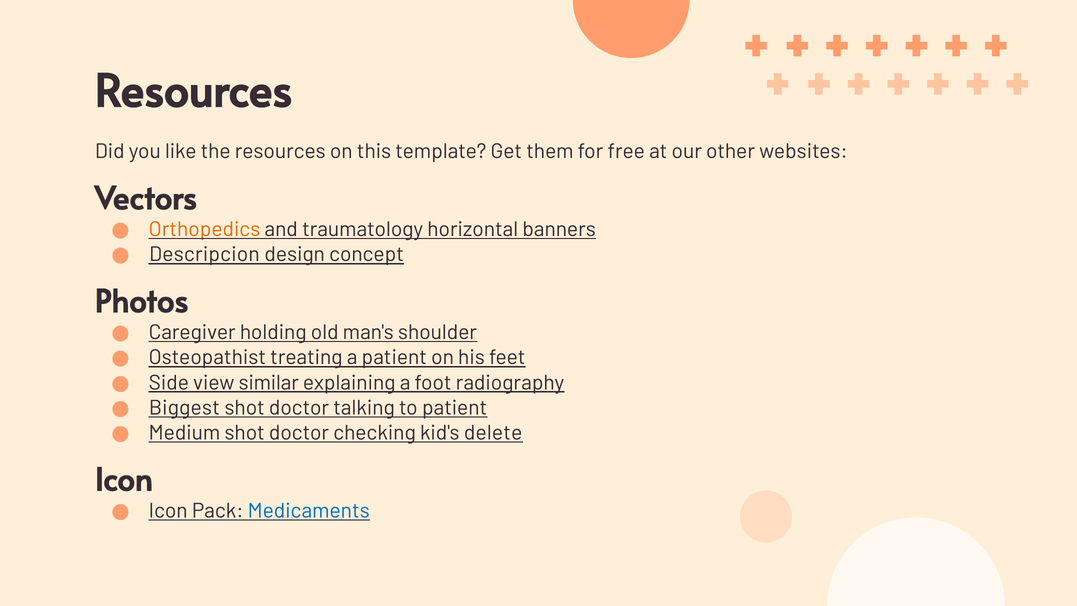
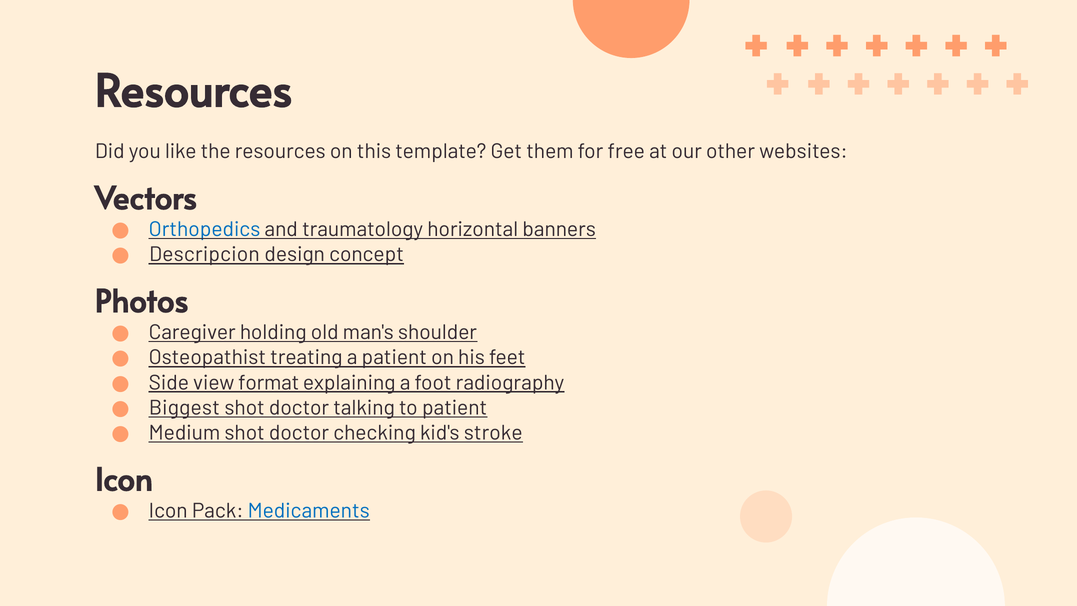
Orthopedics colour: orange -> blue (205, 229)
similar: similar -> format (269, 383)
delete: delete -> stroke (493, 433)
